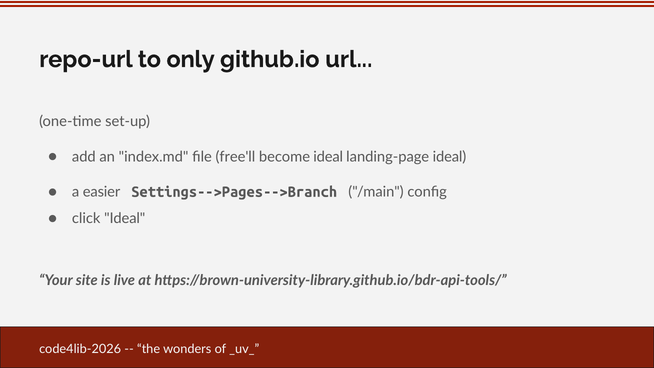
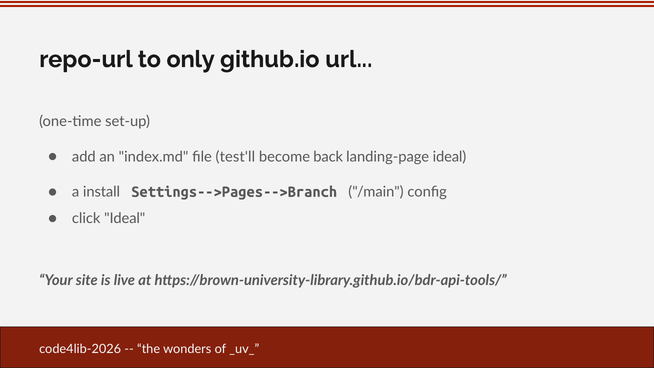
free'll: free'll -> test'll (235, 157)
become ideal: ideal -> back (328, 157)
easier: easier -> install (102, 192)
